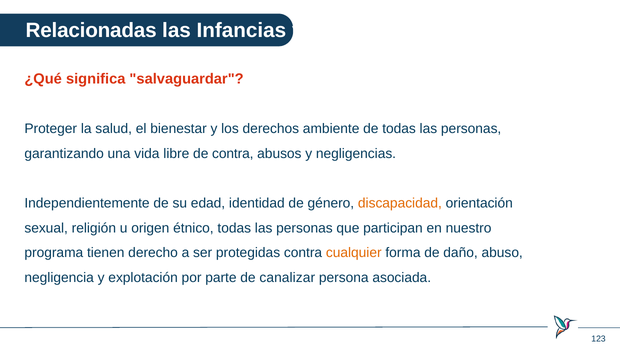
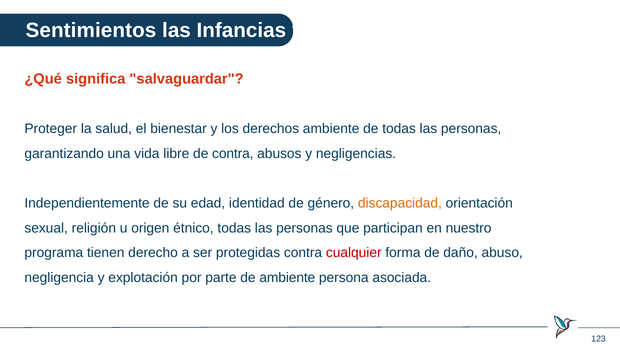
Relacionadas: Relacionadas -> Sentimientos (91, 30)
cualquier colour: orange -> red (354, 253)
de canalizar: canalizar -> ambiente (287, 277)
